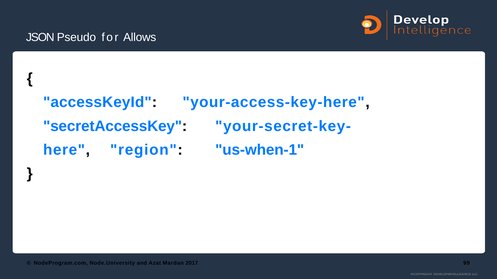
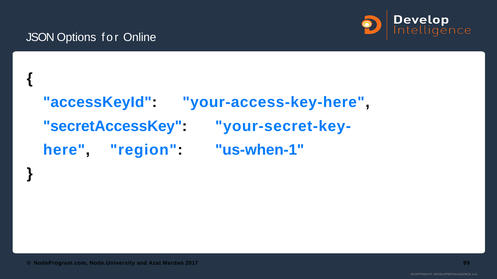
Pseudo: Pseudo -> Options (76, 37)
Allows: Allows -> Online (140, 37)
